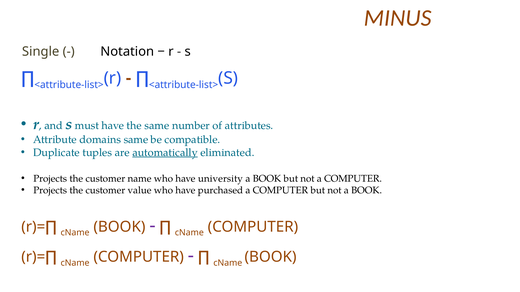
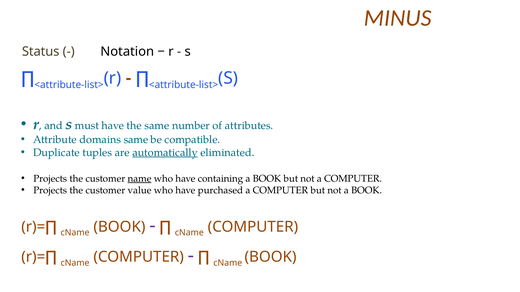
Single: Single -> Status (41, 52)
name underline: none -> present (140, 179)
university: university -> containing (220, 179)
